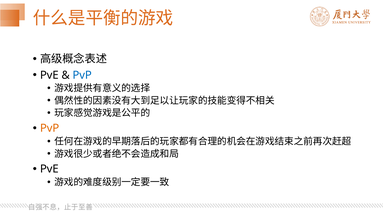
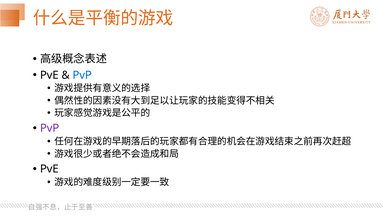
PvP colour: orange -> purple (50, 128)
